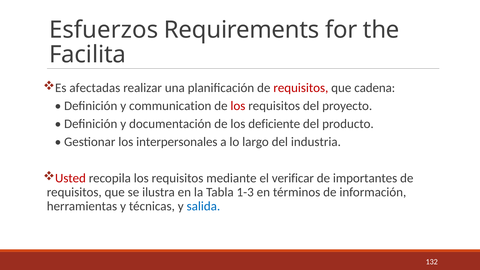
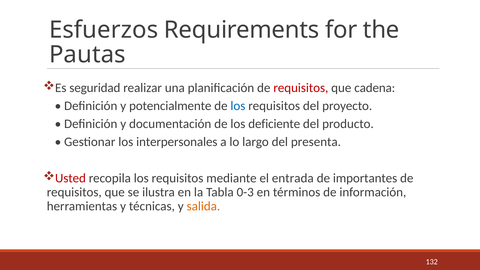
Facilita: Facilita -> Pautas (87, 54)
afectadas: afectadas -> seguridad (95, 88)
communication: communication -> potencialmente (170, 106)
los colour: red -> blue (238, 106)
industria: industria -> presenta (316, 142)
verificar: verificar -> entrada (293, 178)
1-3: 1-3 -> 0-3 (245, 192)
salida colour: blue -> orange (203, 206)
